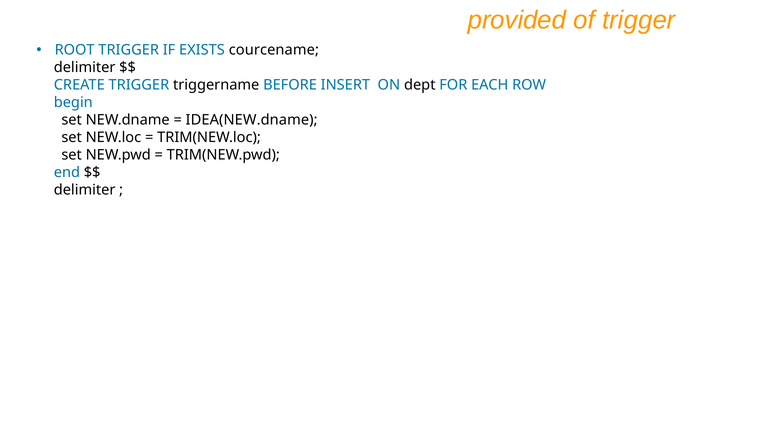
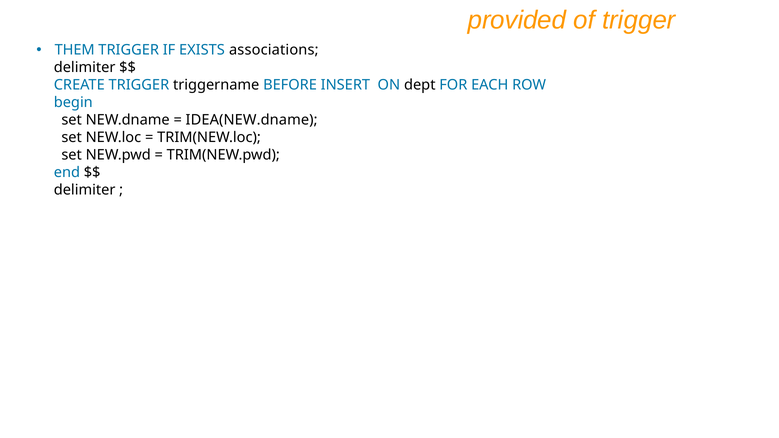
ROOT: ROOT -> THEM (75, 50)
courcename: courcename -> associations (274, 50)
